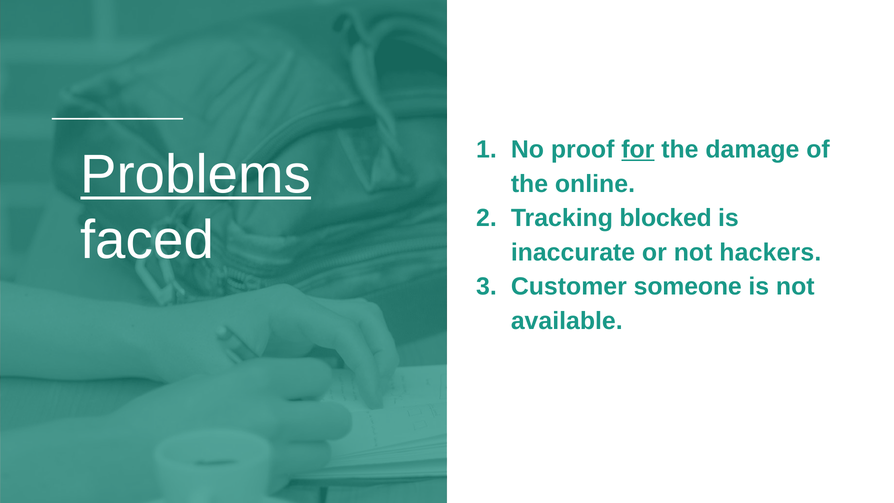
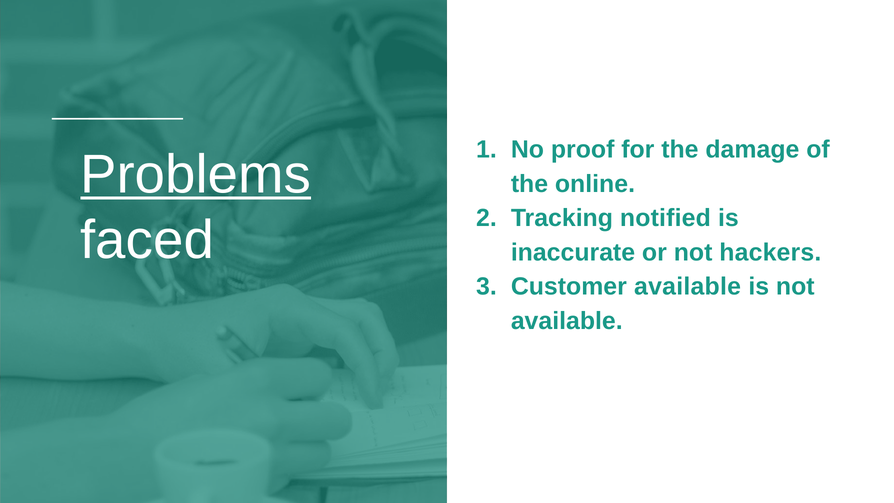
for underline: present -> none (638, 150)
blocked: blocked -> notified (665, 218)
Customer someone: someone -> available (688, 287)
